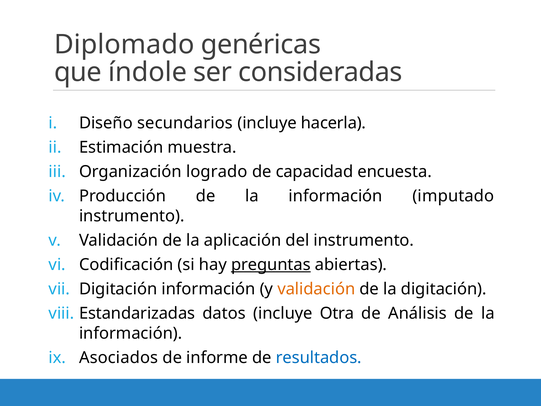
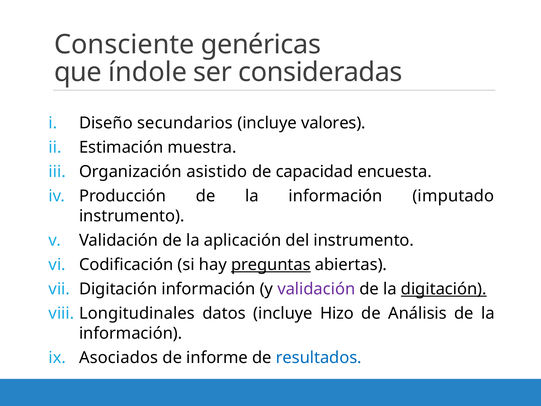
Diplomado: Diplomado -> Consciente (124, 44)
hacerla: hacerla -> valores (333, 123)
logrado: logrado -> asistido (217, 172)
validación colour: orange -> purple (316, 289)
digitación underline: none -> present (444, 289)
Estandarizadas: Estandarizadas -> Longitudinales (137, 313)
Otra: Otra -> Hizo (337, 313)
